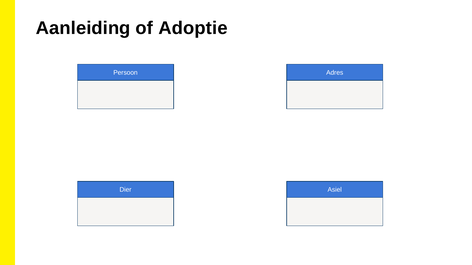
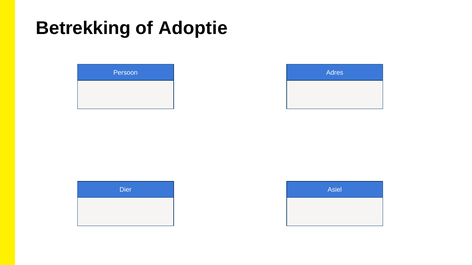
Aanleiding: Aanleiding -> Betrekking (83, 28)
